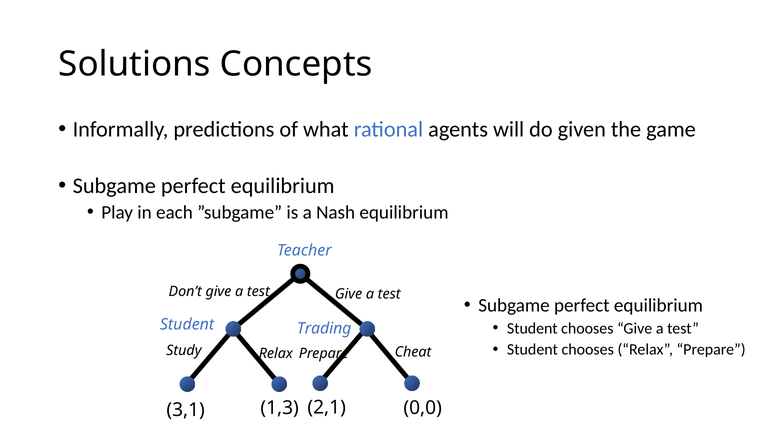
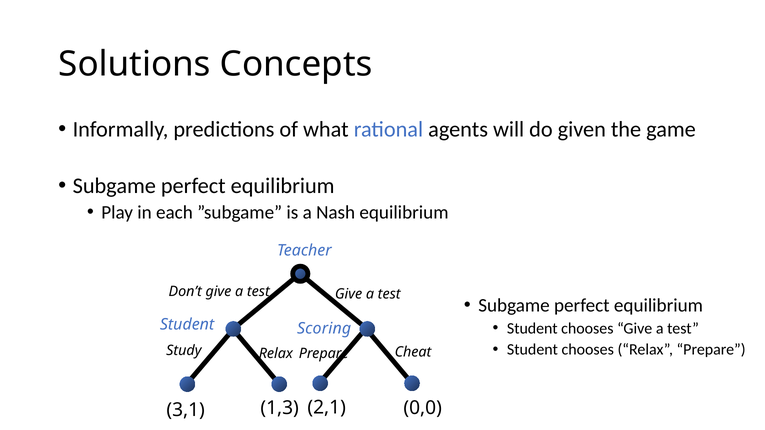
Trading: Trading -> Scoring (324, 329)
